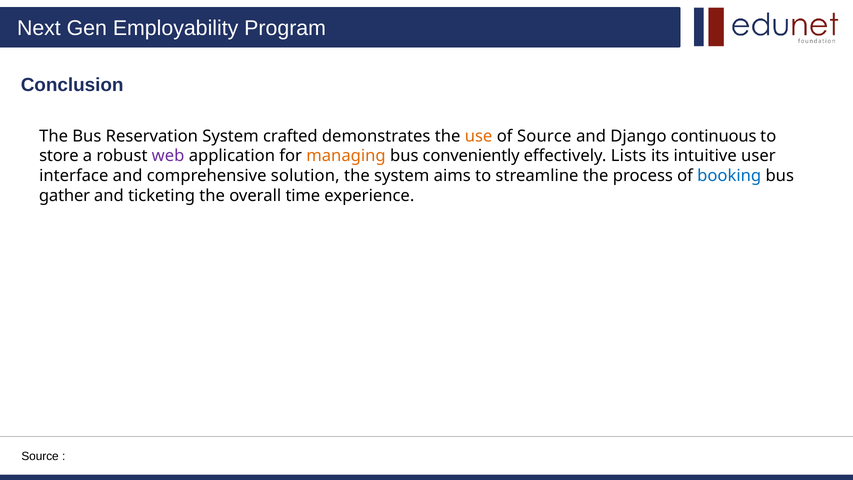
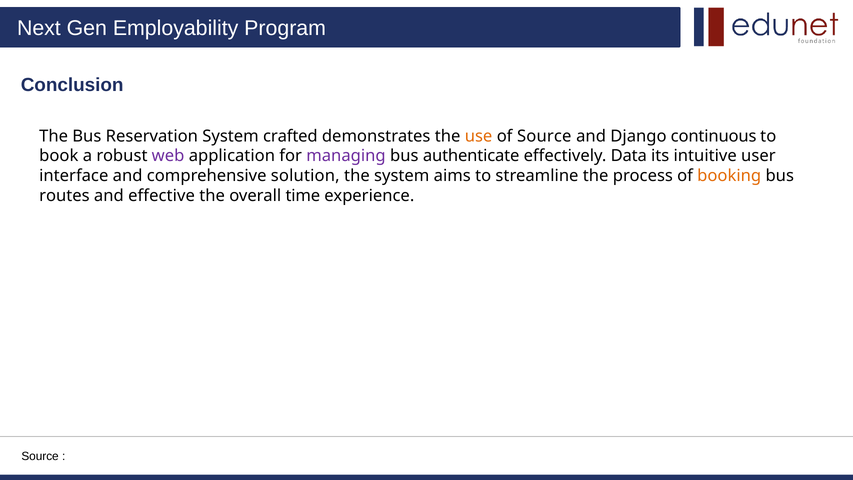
store: store -> book (59, 156)
managing colour: orange -> purple (346, 156)
conveniently: conveniently -> authenticate (471, 156)
Lists: Lists -> Data (629, 156)
booking colour: blue -> orange (729, 176)
gather: gather -> routes (64, 196)
ticketing: ticketing -> effective (162, 196)
